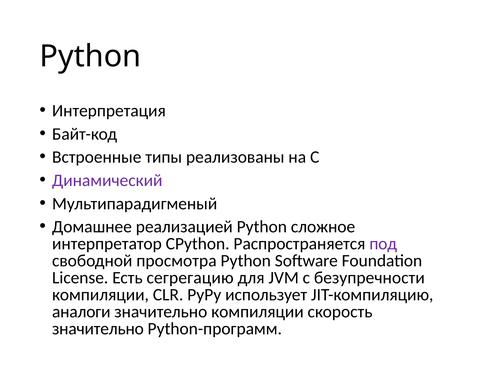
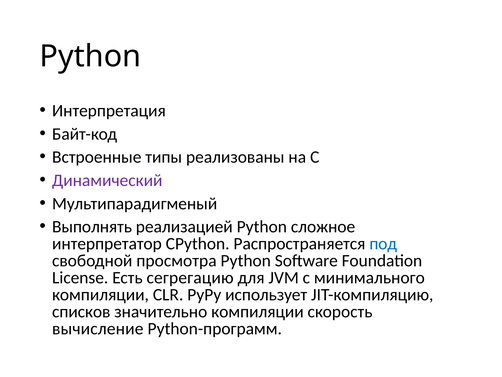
Домашнее: Домашнее -> Выполнять (92, 227)
под colour: purple -> blue (383, 243)
безупречности: безупречности -> минимального (369, 277)
аналоги: аналоги -> списков (81, 311)
значительно: значительно -> вычисление (98, 328)
